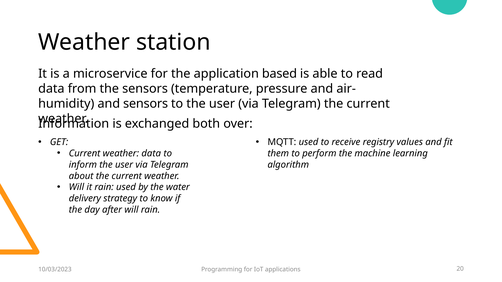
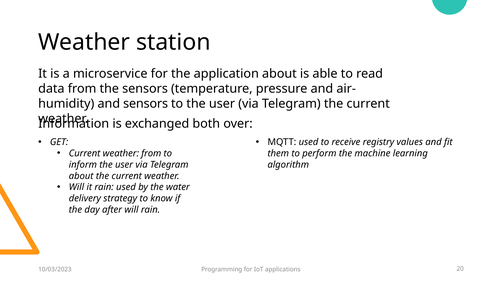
application based: based -> about (279, 74)
weather data: data -> from (151, 154)
